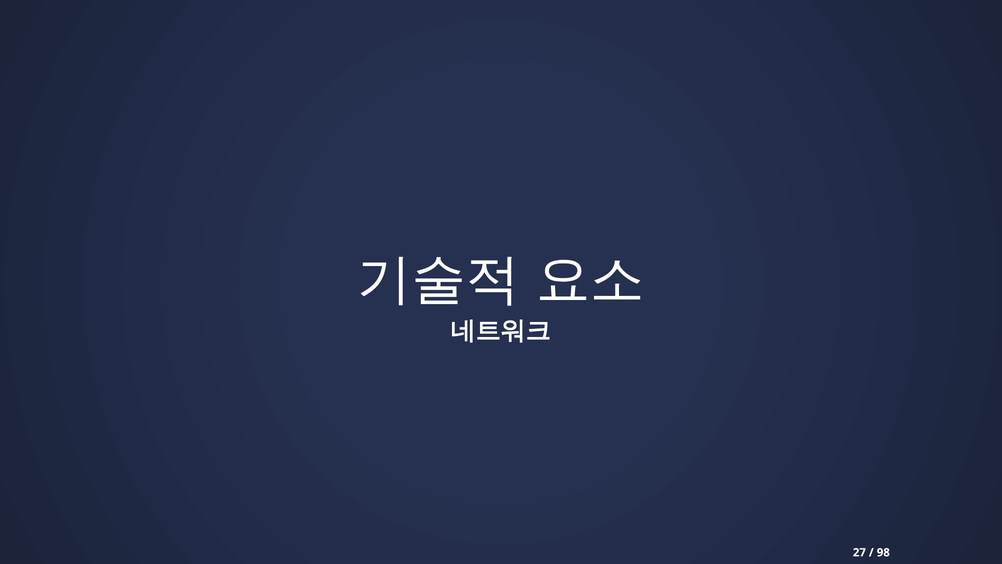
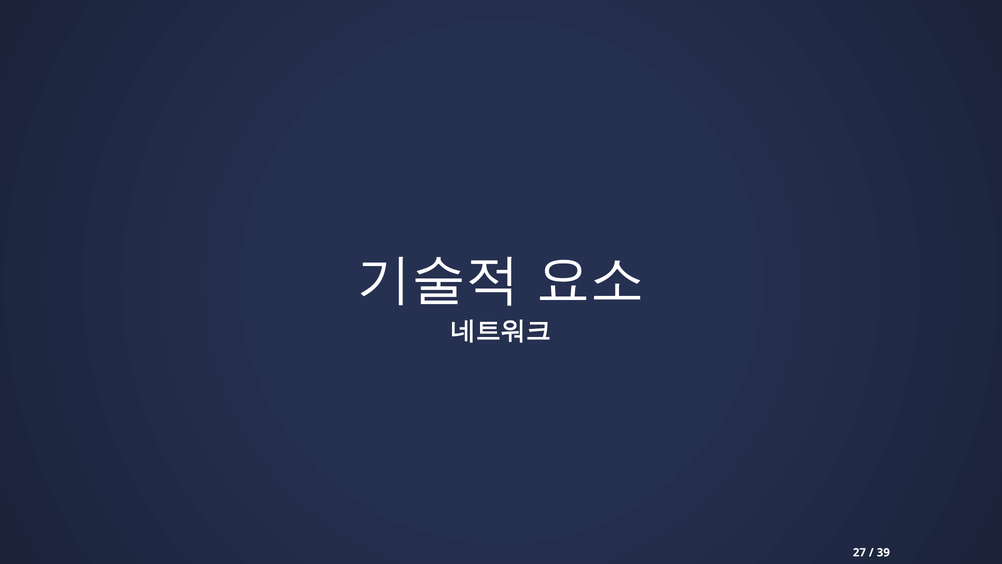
98: 98 -> 39 (883, 552)
